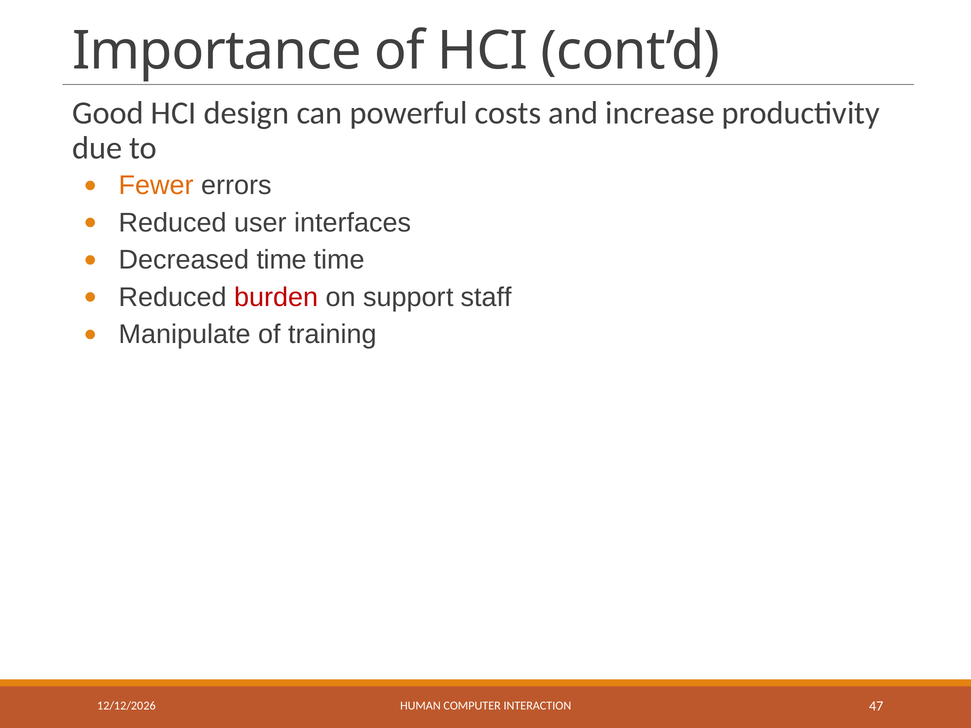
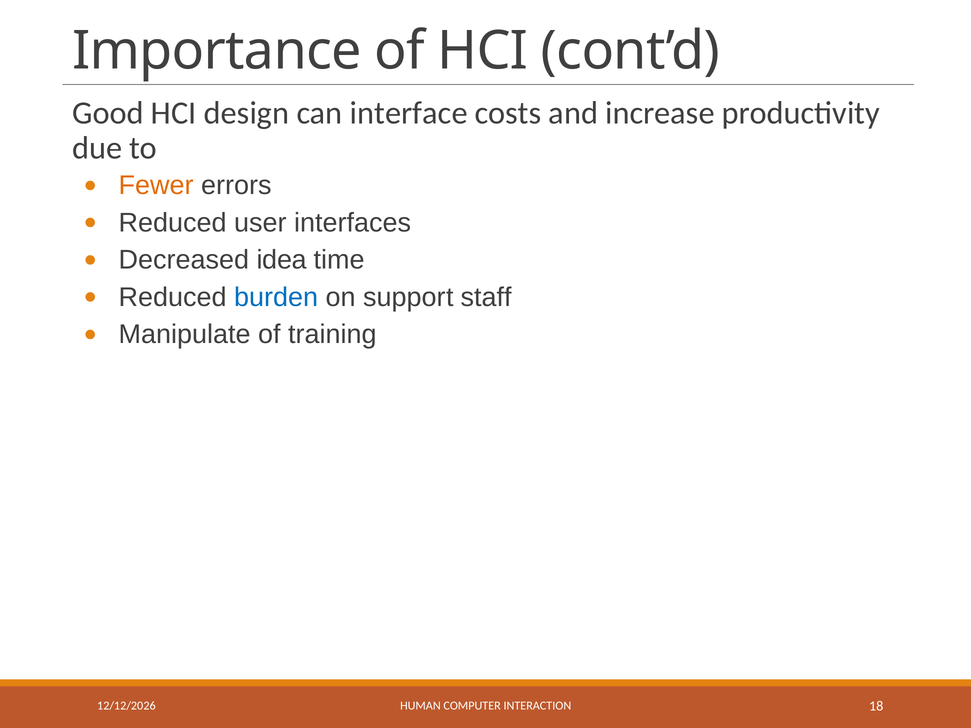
powerful: powerful -> interface (409, 113)
Decreased time: time -> idea (282, 260)
burden colour: red -> blue (276, 297)
47: 47 -> 18 (876, 706)
